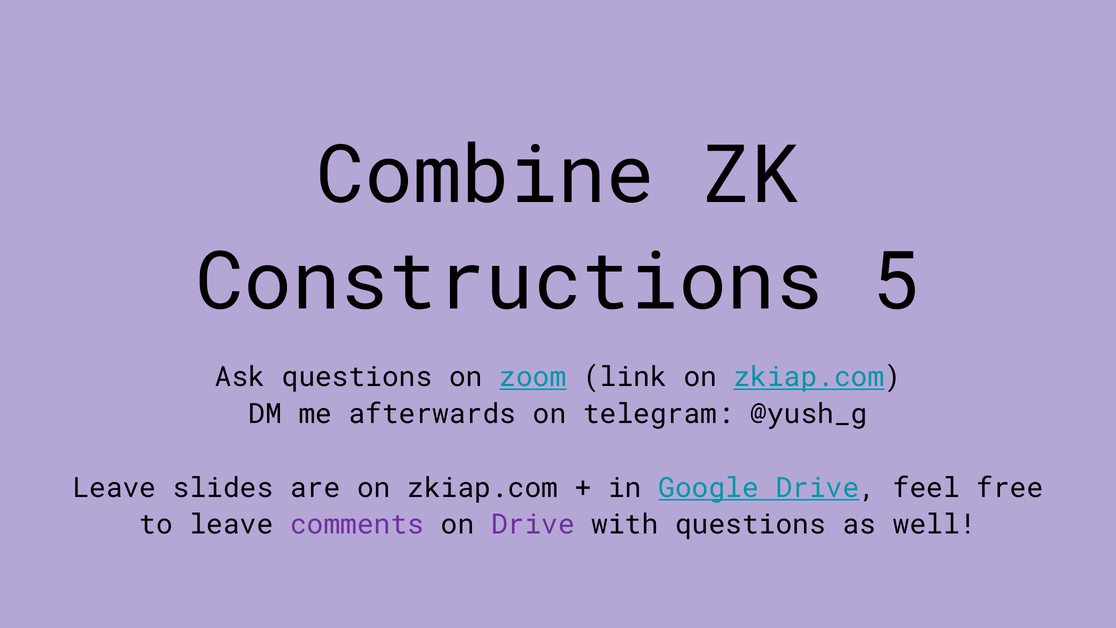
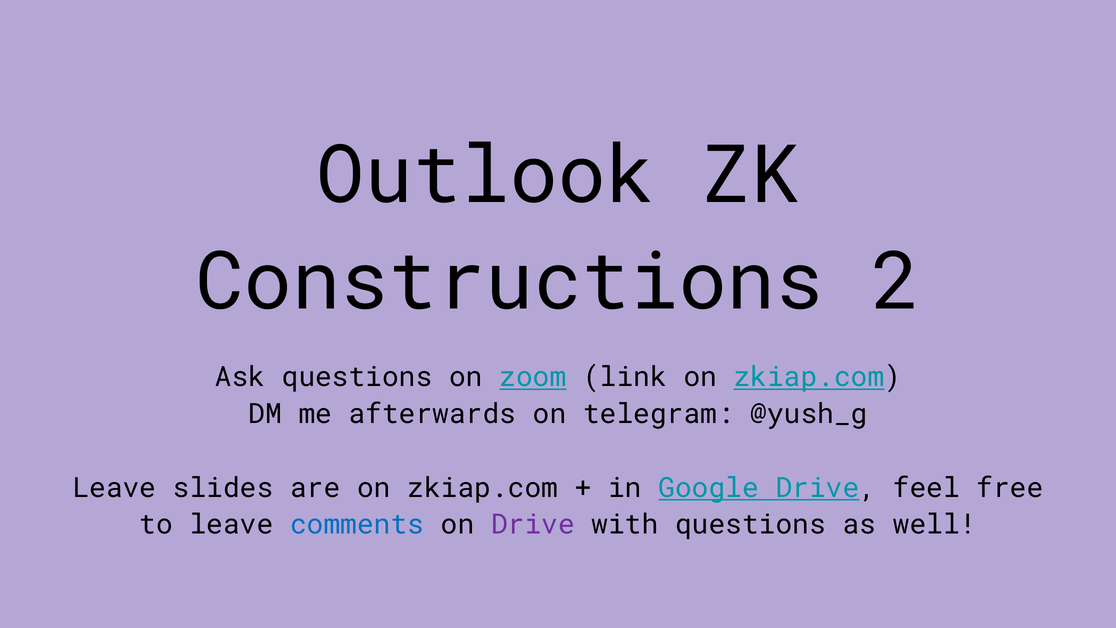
Combine: Combine -> Outlook (486, 176)
5: 5 -> 2 (896, 282)
comments colour: purple -> blue (357, 525)
